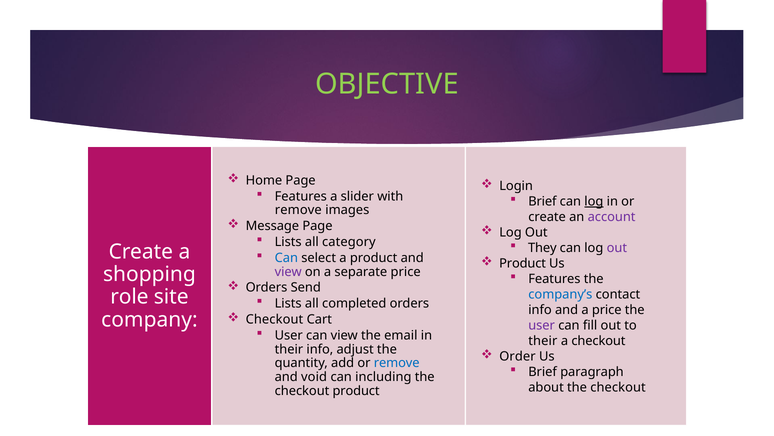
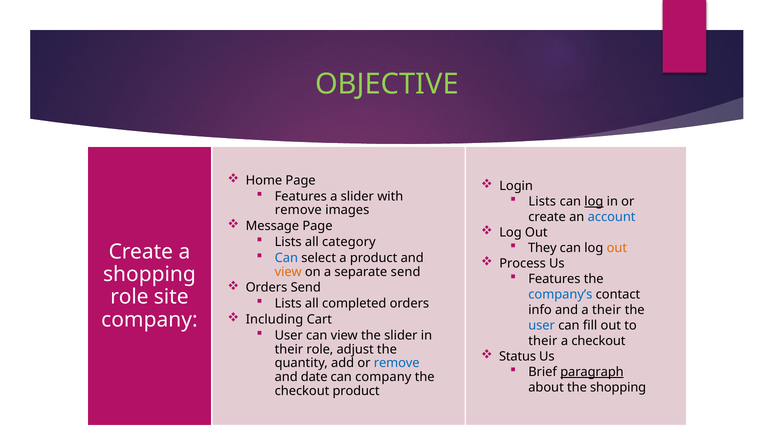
Brief: Brief -> Lists (542, 201)
account colour: purple -> blue (612, 217)
out colour: purple -> orange (617, 248)
Product: Product -> Process (523, 263)
view colour: purple -> orange (288, 271)
separate price: price -> send (406, 271)
a price: price -> their (607, 310)
Checkout: Checkout -> Including (274, 319)
user colour: purple -> blue (542, 325)
the email: email -> slider (401, 335)
their info: info -> role (320, 349)
Order: Order -> Status (518, 356)
paragraph underline: none -> present (592, 371)
void: void -> date (314, 377)
can including: including -> company (383, 377)
about the checkout: checkout -> shopping (618, 387)
